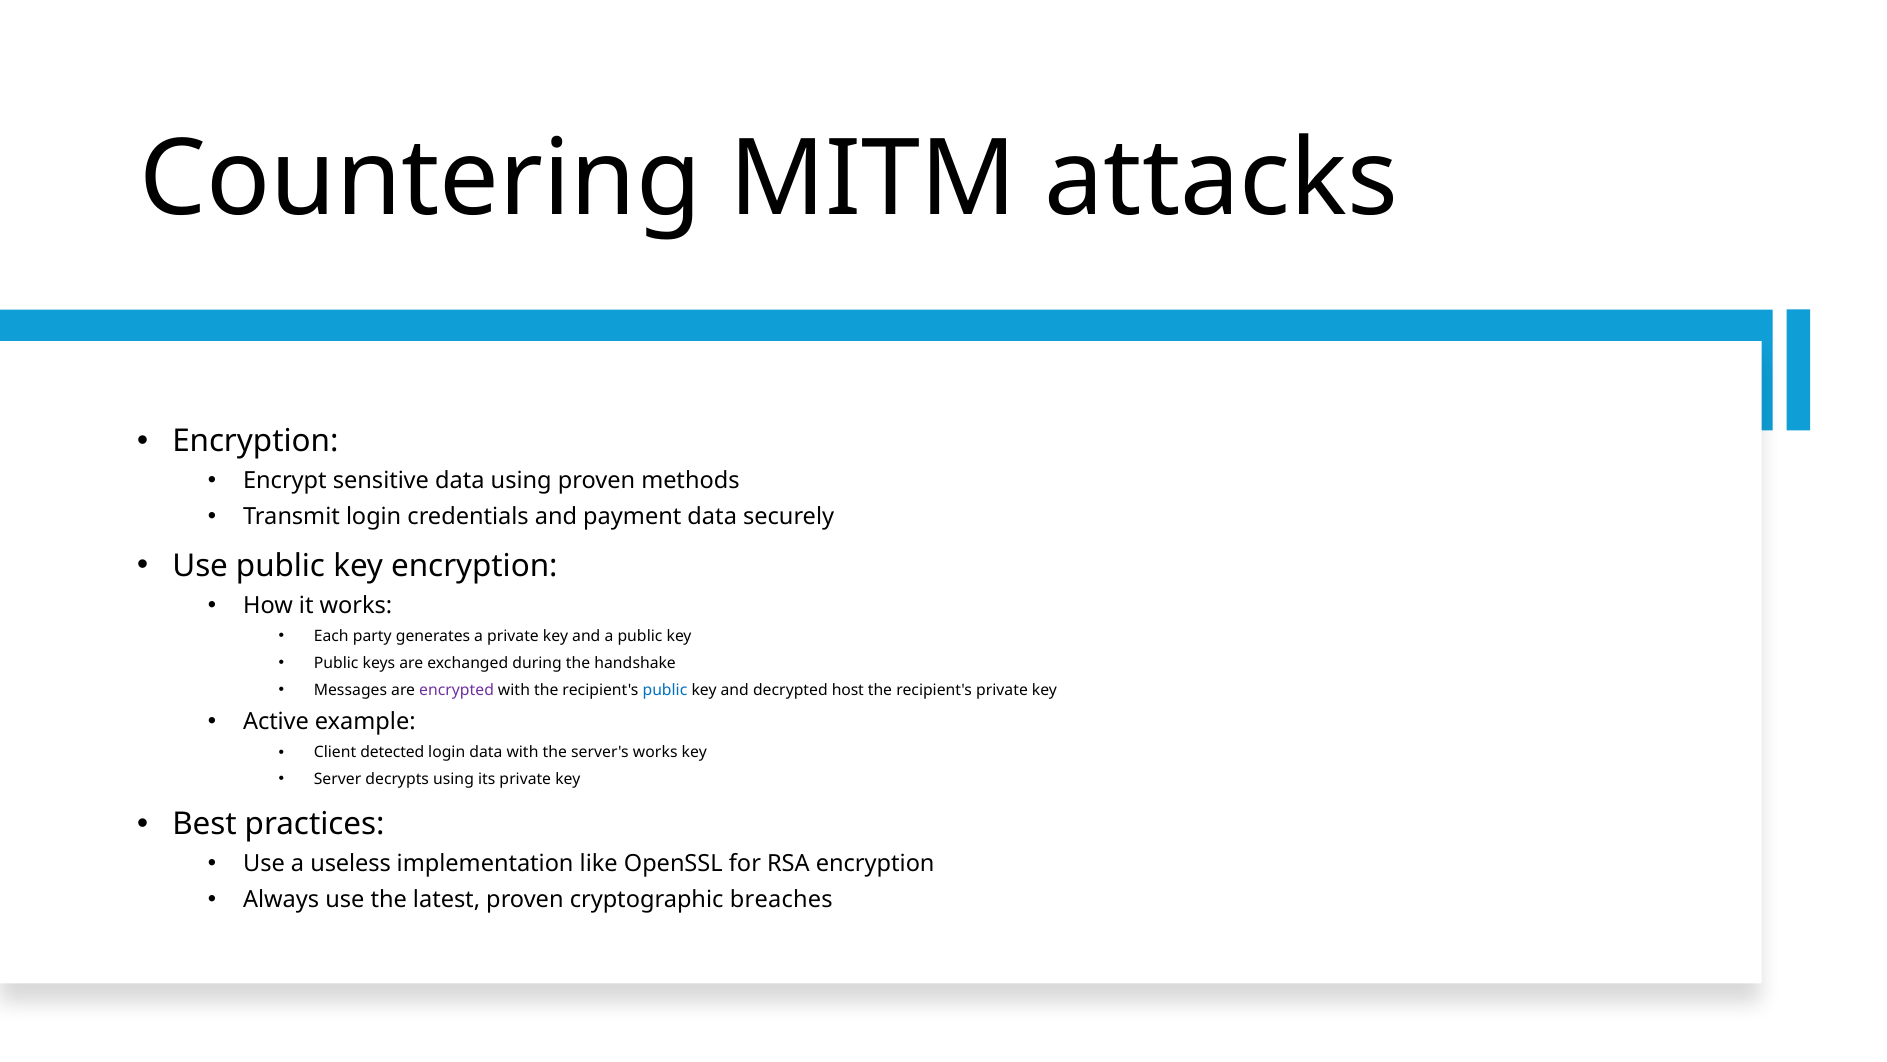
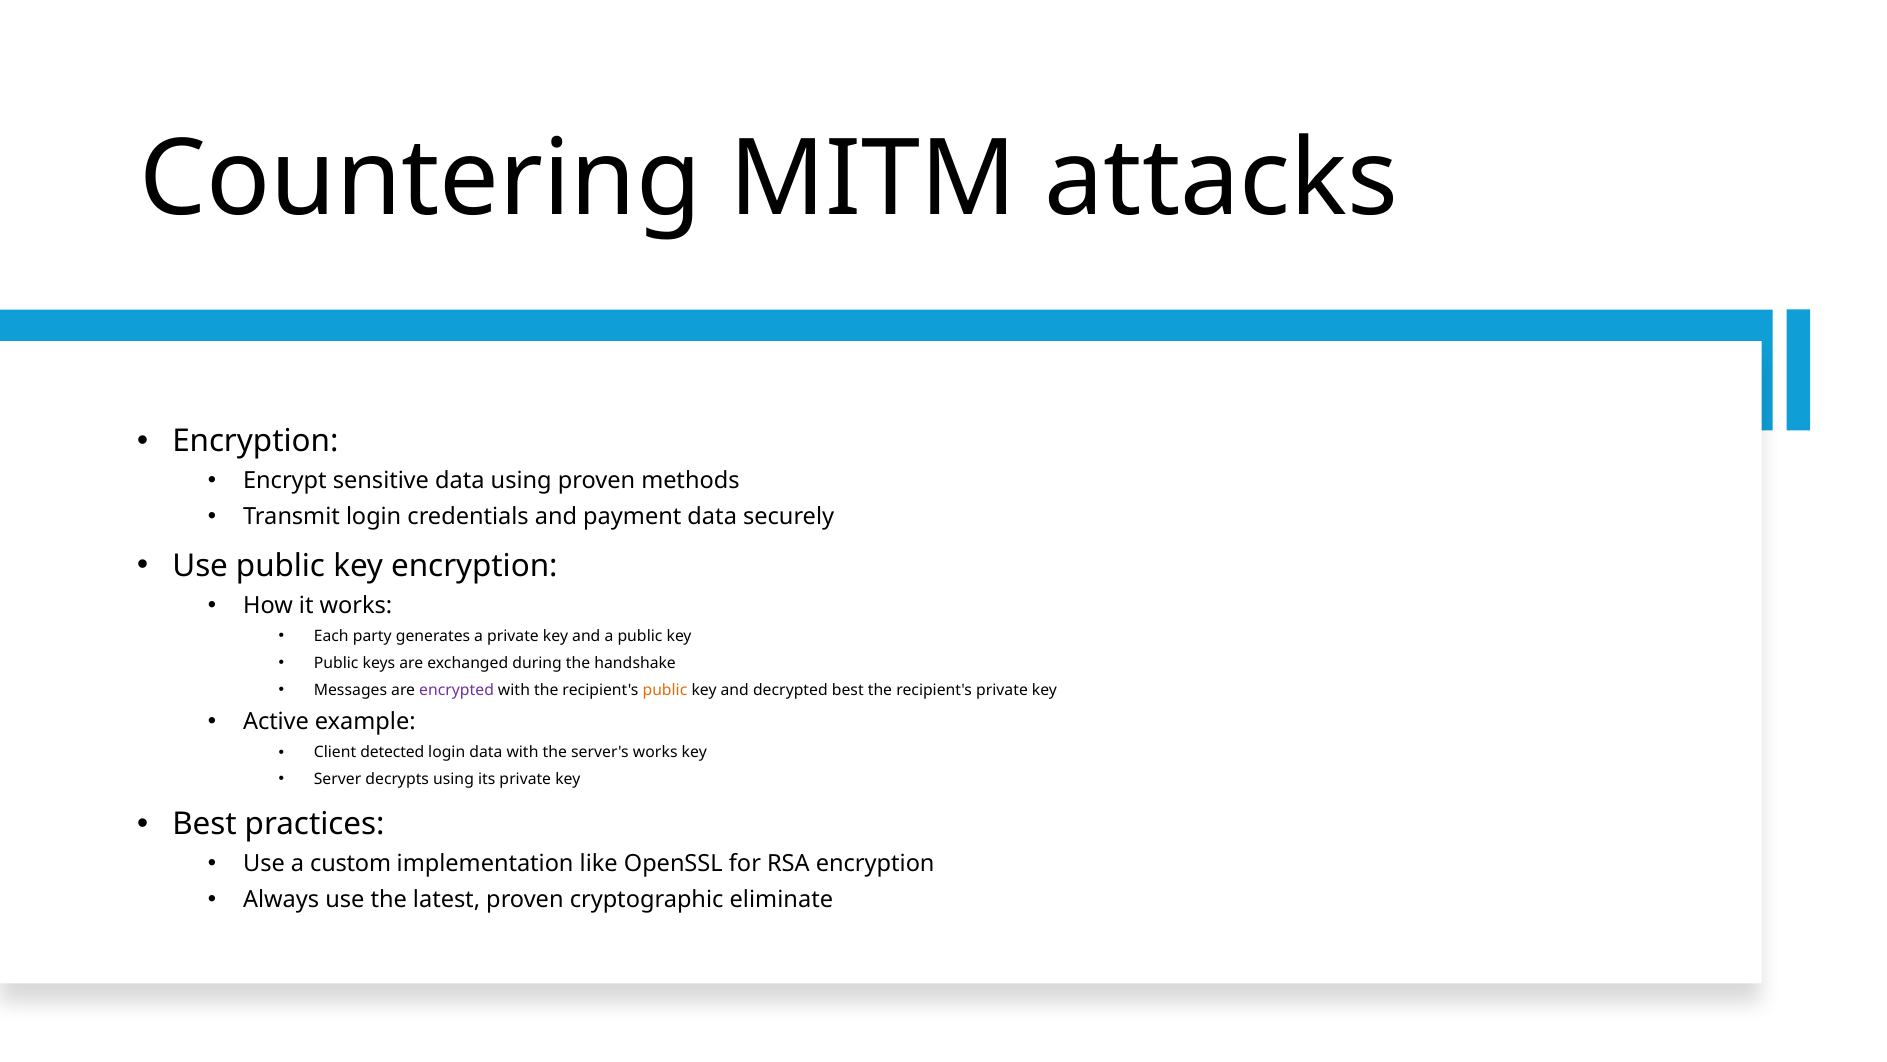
public colour: blue -> orange (665, 690)
decrypted host: host -> best (848, 690)
useless: useless -> custom (351, 864)
breaches: breaches -> eliminate (781, 899)
